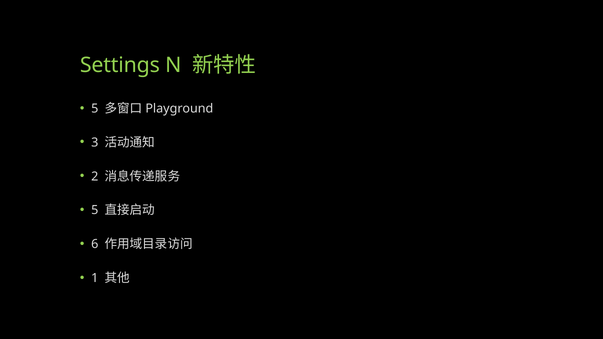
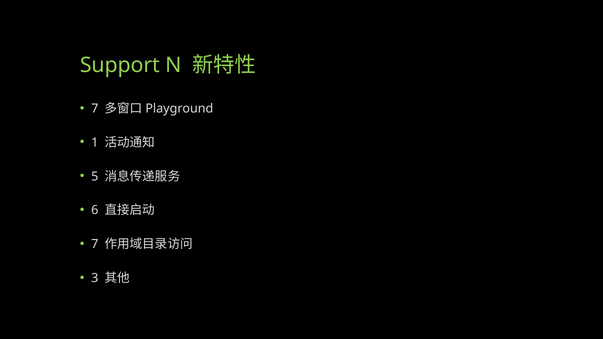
Settings: Settings -> Support (120, 65)
5: 5 -> 7 (95, 109)
3: 3 -> 1 (95, 143)
2: 2 -> 5 (95, 177)
5: 5 -> 6 (95, 210)
6: 6 -> 7 (95, 244)
1: 1 -> 3 (95, 278)
